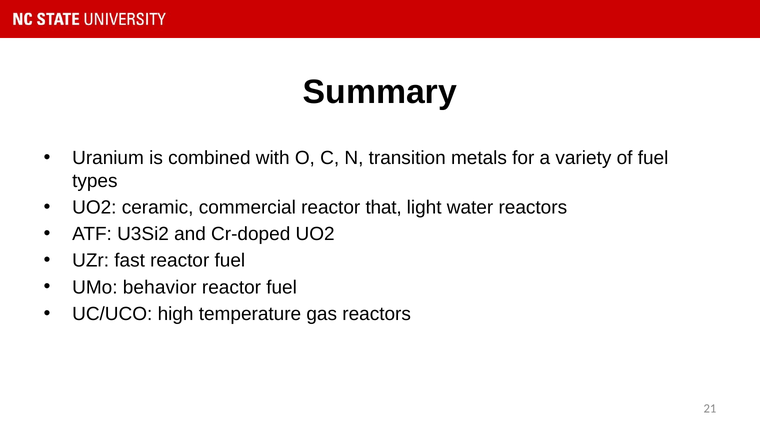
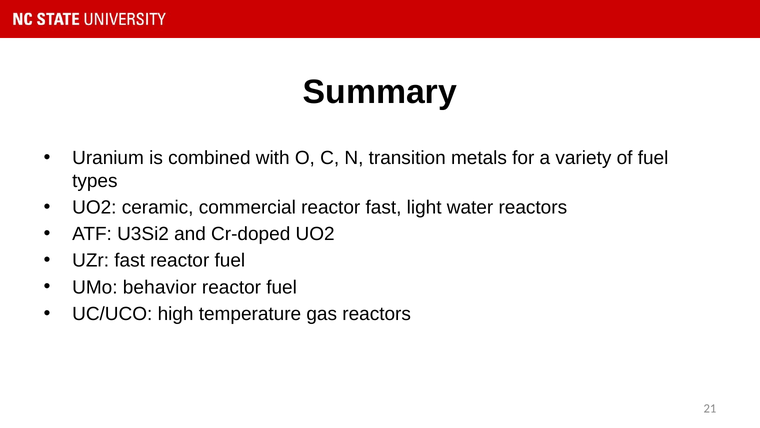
reactor that: that -> fast (383, 207)
